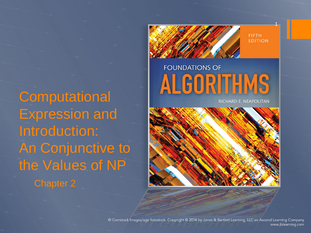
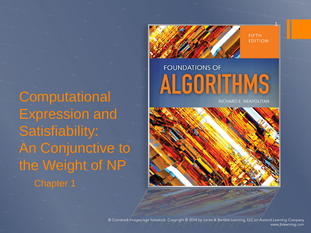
Introduction: Introduction -> Satisfiability (59, 131)
Values: Values -> Weight (65, 166)
Chapter 2: 2 -> 1 (73, 184)
